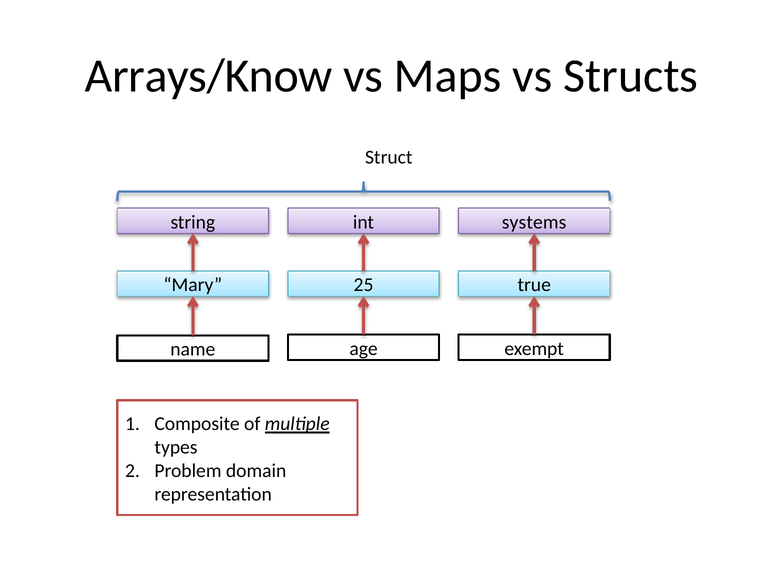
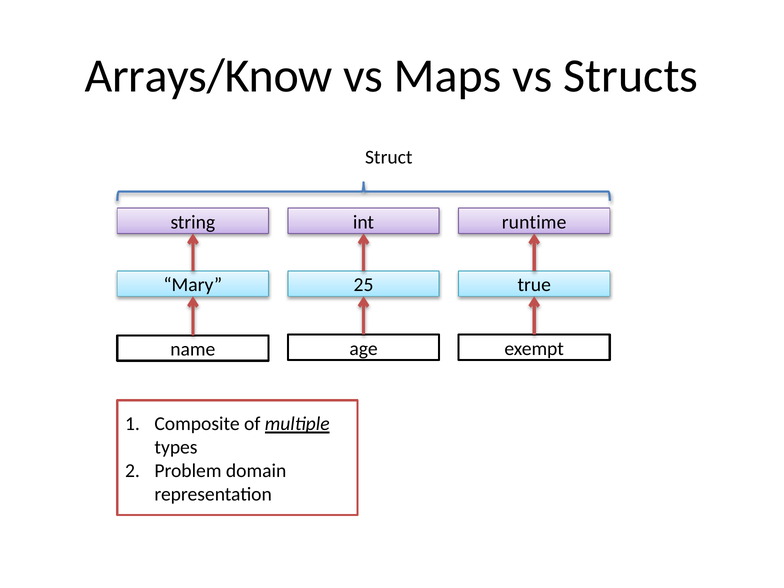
systems: systems -> runtime (534, 222)
